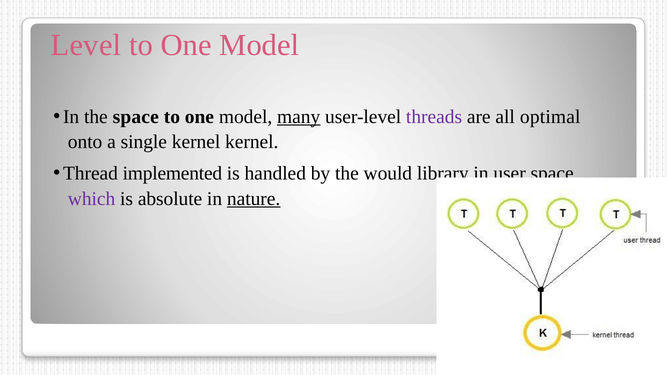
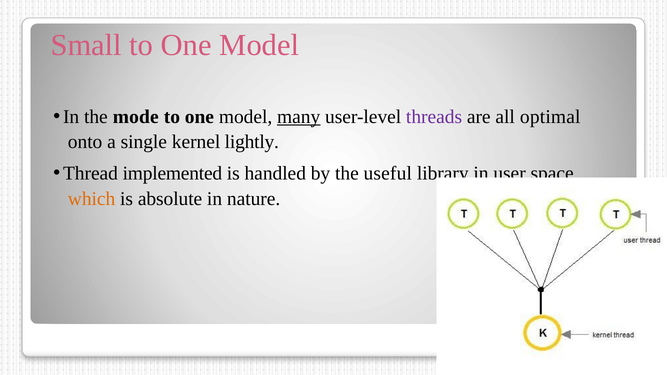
Level: Level -> Small (86, 45)
the space: space -> mode (136, 117)
kernel kernel: kernel -> lightly (252, 142)
would: would -> useful (388, 174)
which colour: purple -> orange (92, 199)
nature underline: present -> none (254, 199)
